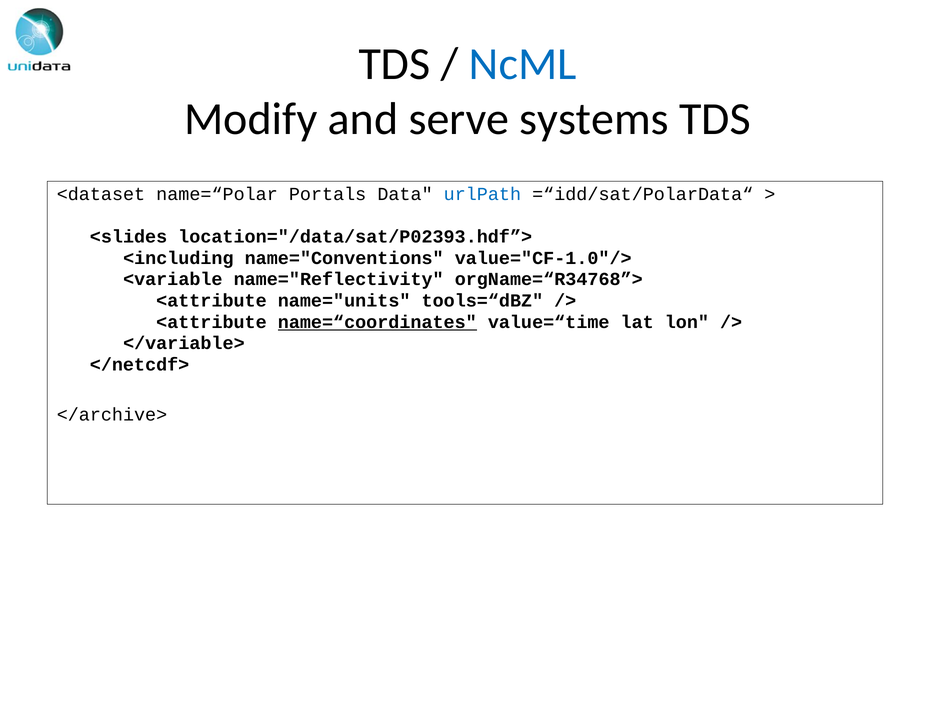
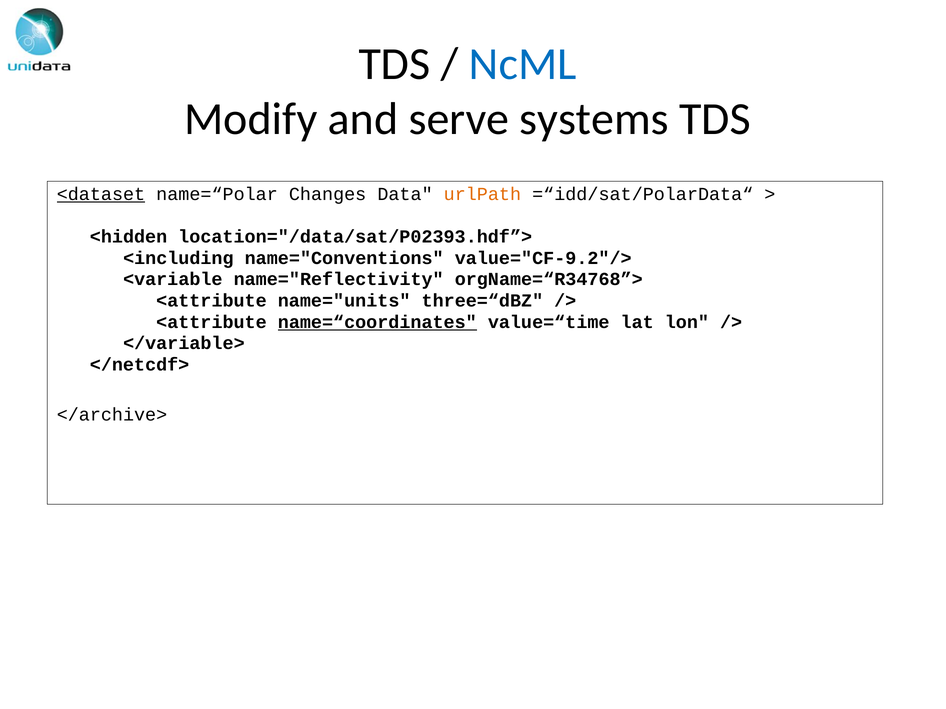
<dataset underline: none -> present (101, 194)
Portals: Portals -> Changes (328, 194)
urlPath colour: blue -> orange (482, 194)
<slides: <slides -> <hidden (129, 237)
value="CF-1.0"/>: value="CF-1.0"/> -> value="CF-9.2"/> (543, 258)
tools=“dBZ: tools=“dBZ -> three=“dBZ (482, 301)
